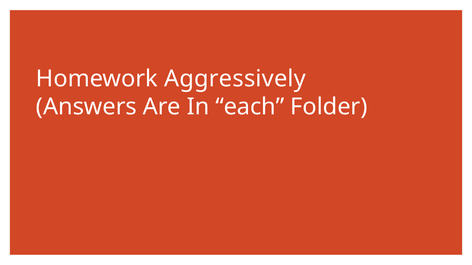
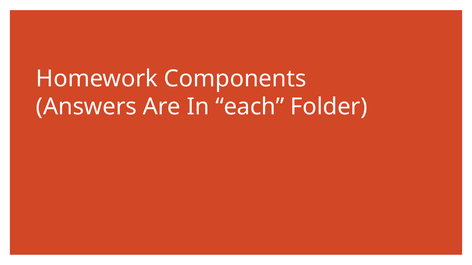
Aggressively: Aggressively -> Components (235, 79)
